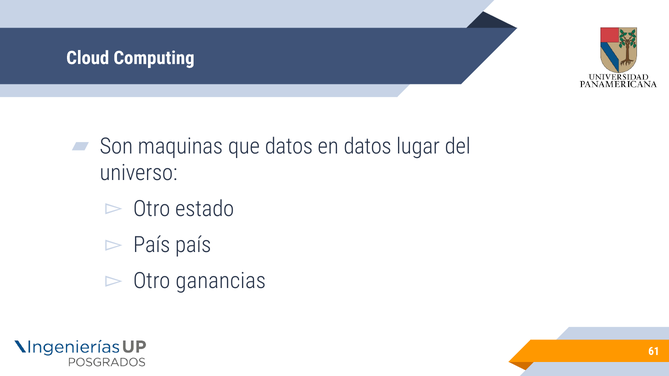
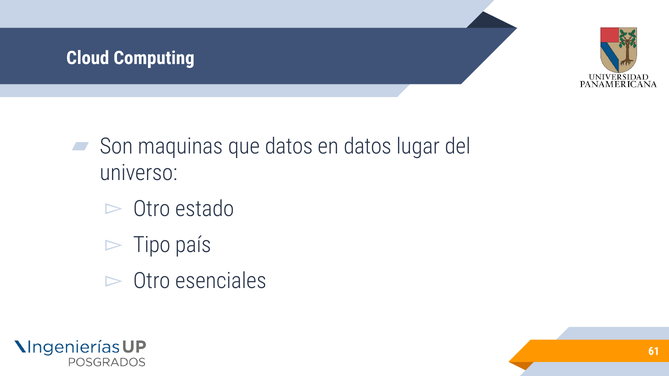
País: País -> Tipo (152, 245)
ganancias: ganancias -> esenciales (221, 281)
